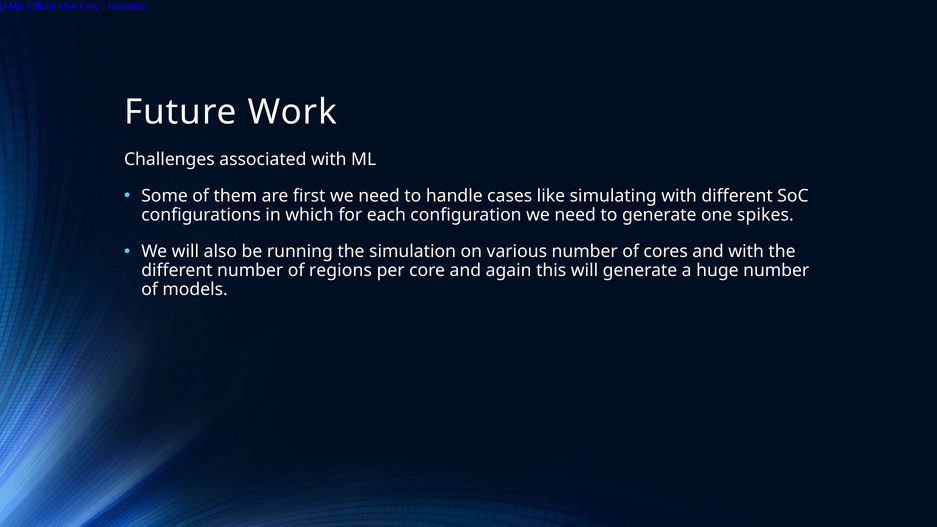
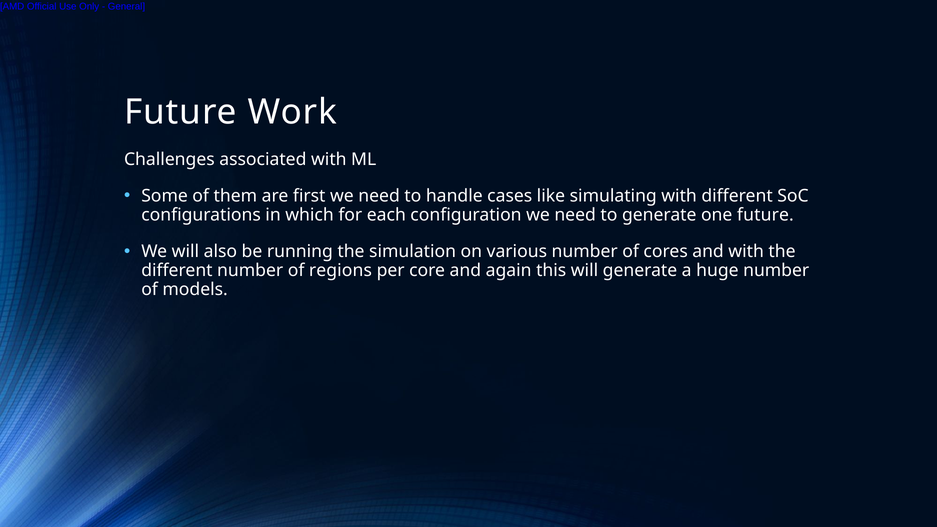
one spikes: spikes -> future (765, 215)
